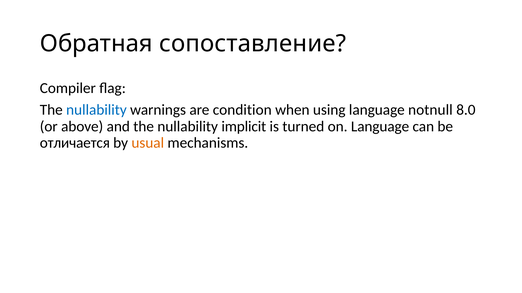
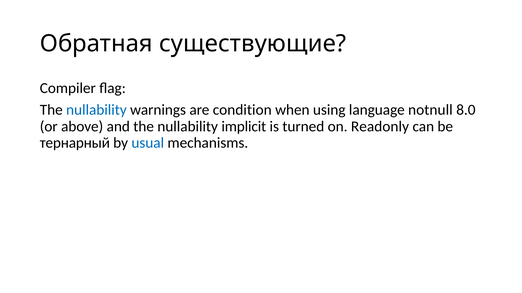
сопоставление: сопоставление -> существующие (253, 44)
on Language: Language -> Readonly (380, 127)
отличается: отличается -> тернарный (75, 143)
usual colour: orange -> blue (148, 143)
